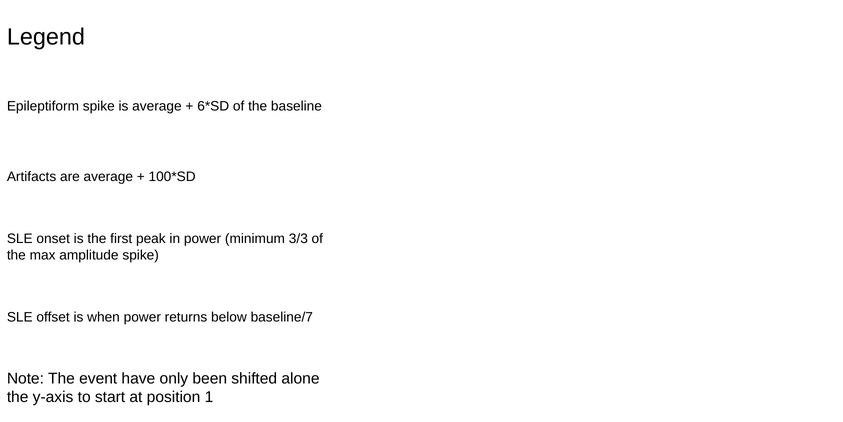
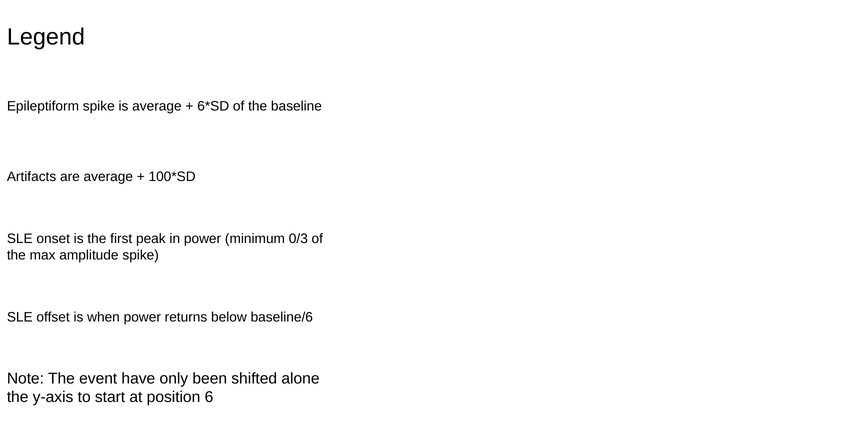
3/3: 3/3 -> 0/3 (298, 239)
baseline/7: baseline/7 -> baseline/6 (282, 317)
1: 1 -> 6 (209, 397)
